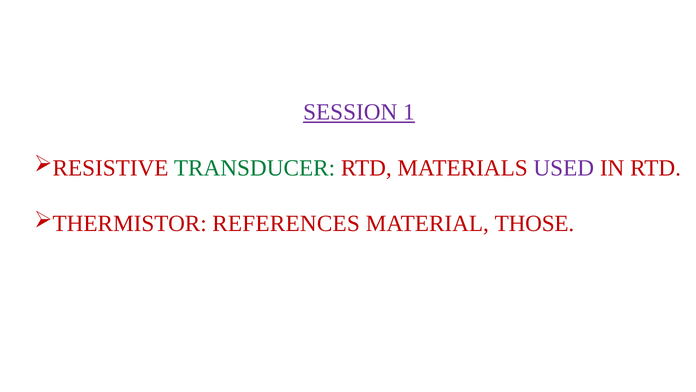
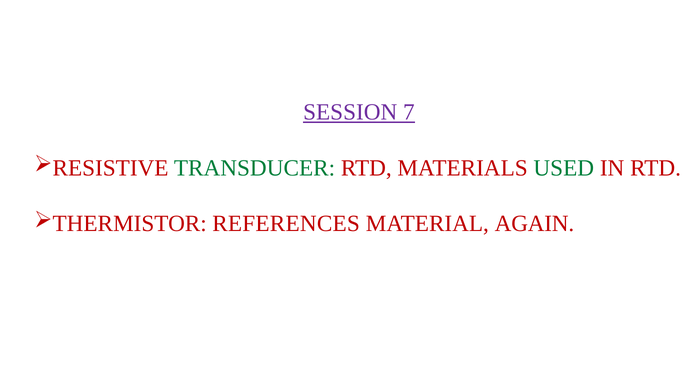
1: 1 -> 7 (409, 112)
USED colour: purple -> green (564, 168)
THOSE: THOSE -> AGAIN (534, 223)
